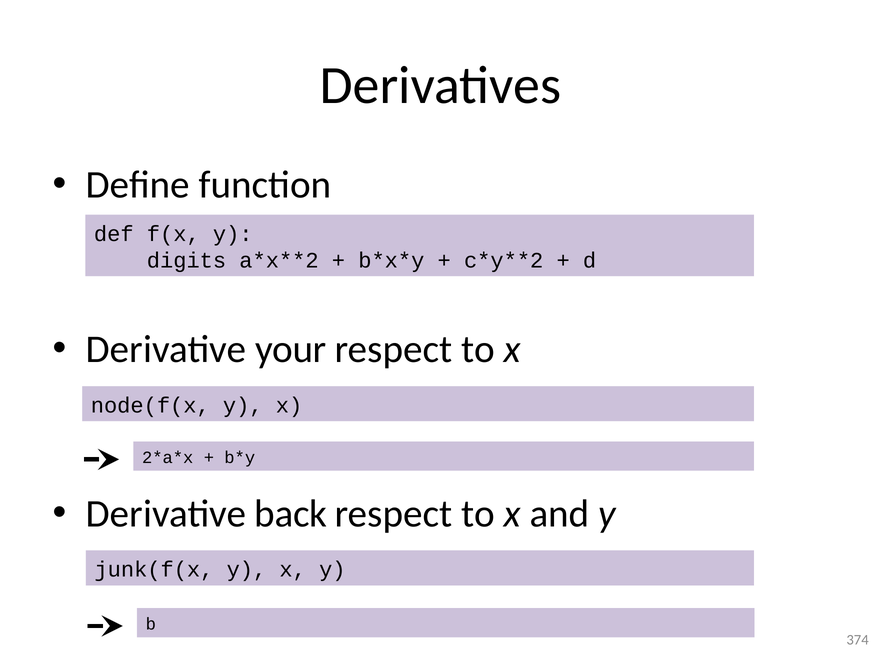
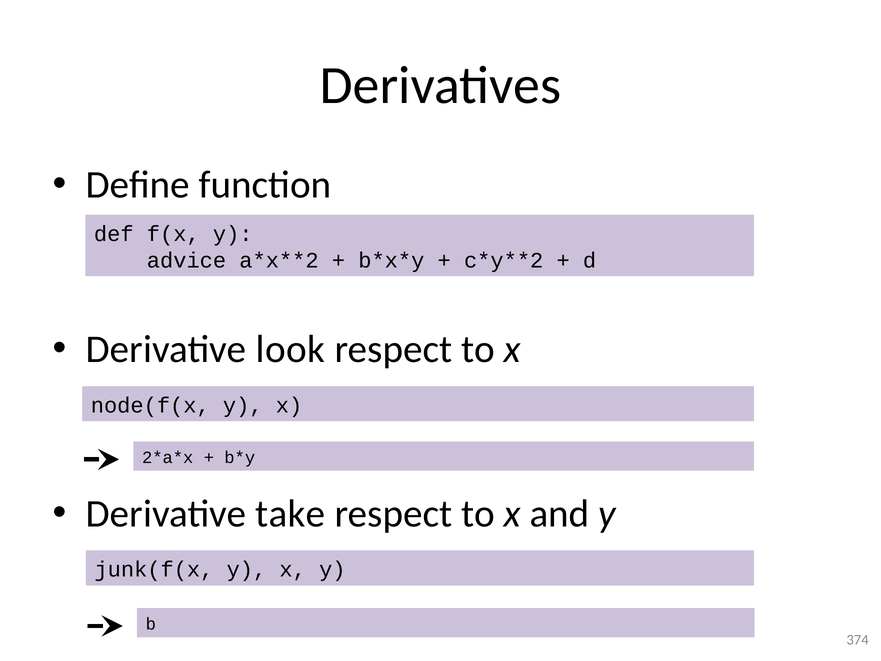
digits: digits -> advice (187, 260)
your: your -> look (290, 349)
back: back -> take (290, 514)
